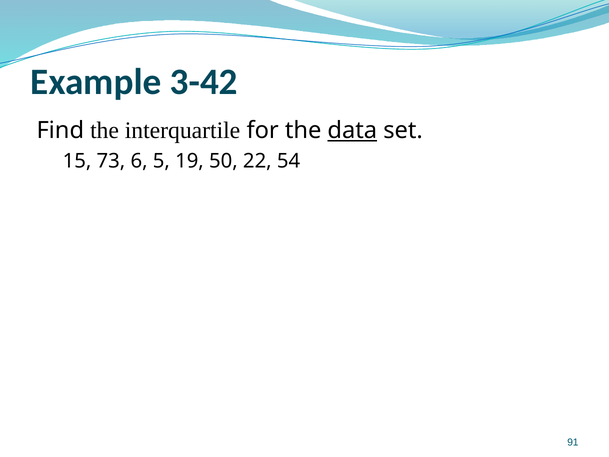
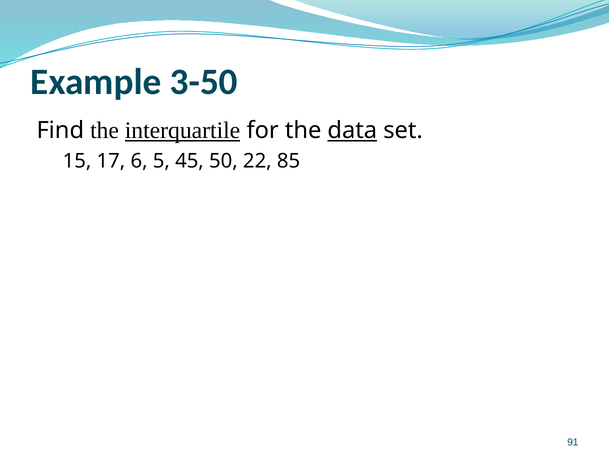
3-42: 3-42 -> 3-50 (204, 82)
interquartile underline: none -> present (183, 131)
73: 73 -> 17 (111, 161)
19: 19 -> 45 (189, 161)
54: 54 -> 85 (289, 161)
